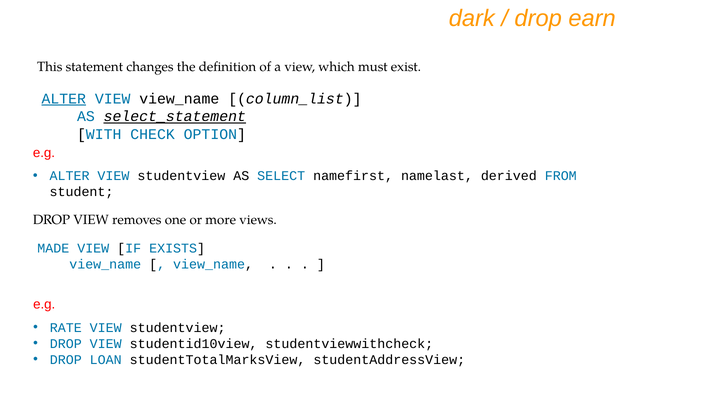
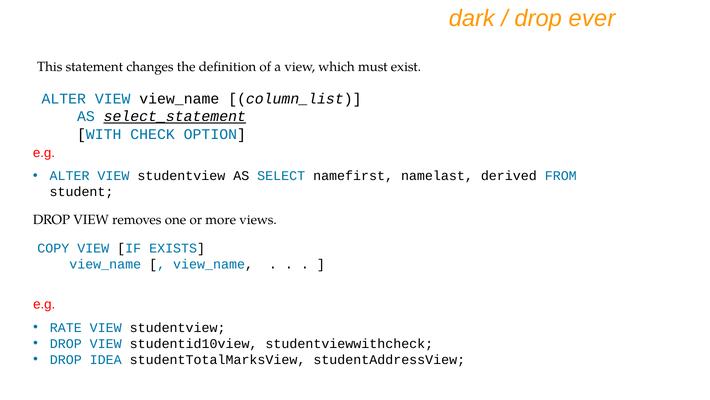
earn: earn -> ever (592, 18)
ALTER underline: present -> none (64, 99)
MADE: MADE -> COPY (53, 248)
LOAN: LOAN -> IDEA (106, 359)
